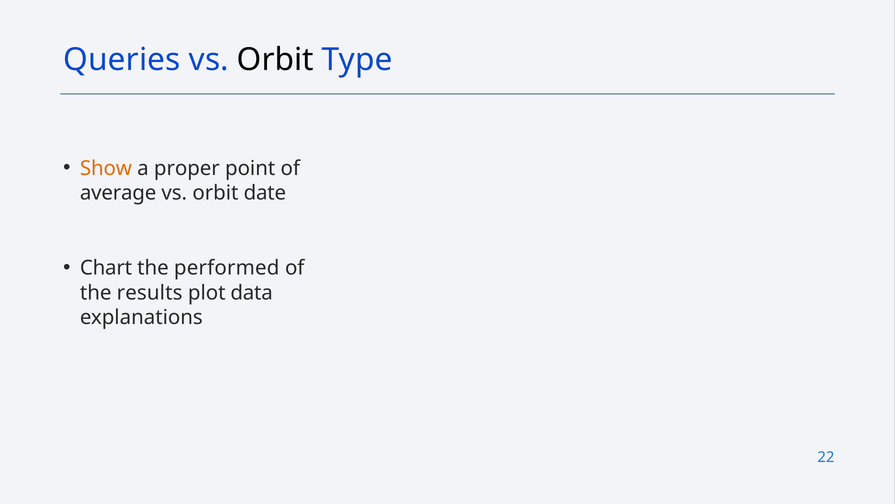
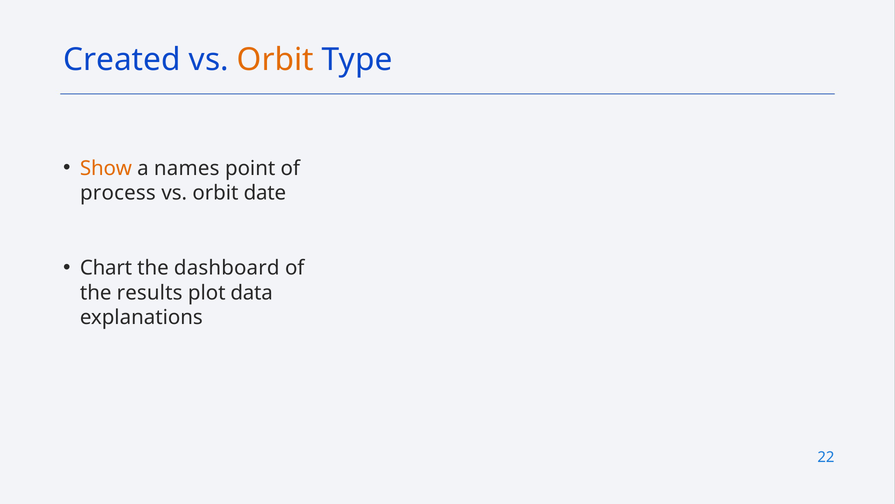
Queries: Queries -> Created (122, 60)
Orbit colour: black -> orange (275, 60)
proper: proper -> names (187, 168)
average: average -> process (118, 193)
performed: performed -> dashboard (227, 268)
